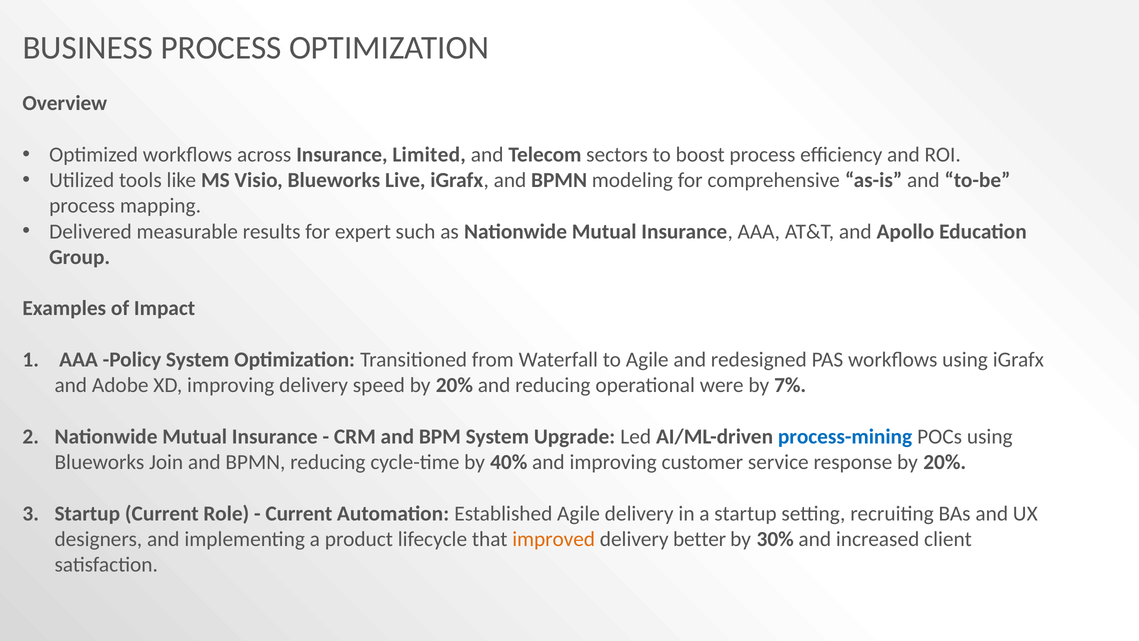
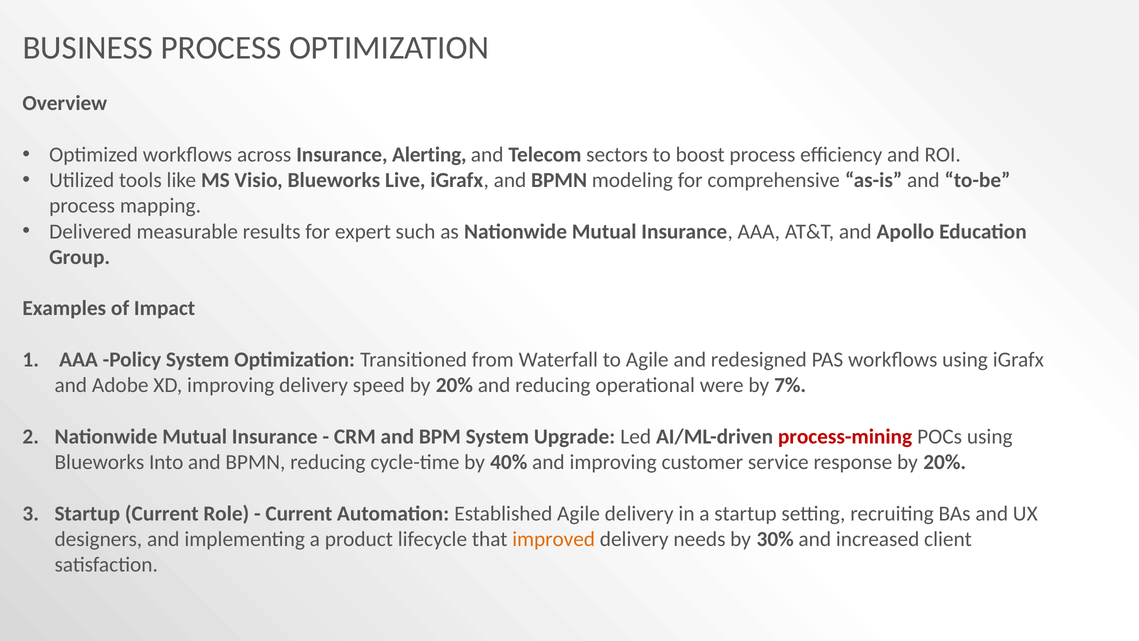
Limited: Limited -> Alerting (429, 155)
process-mining colour: blue -> red (845, 437)
Join: Join -> Into (166, 462)
better: better -> needs (699, 539)
